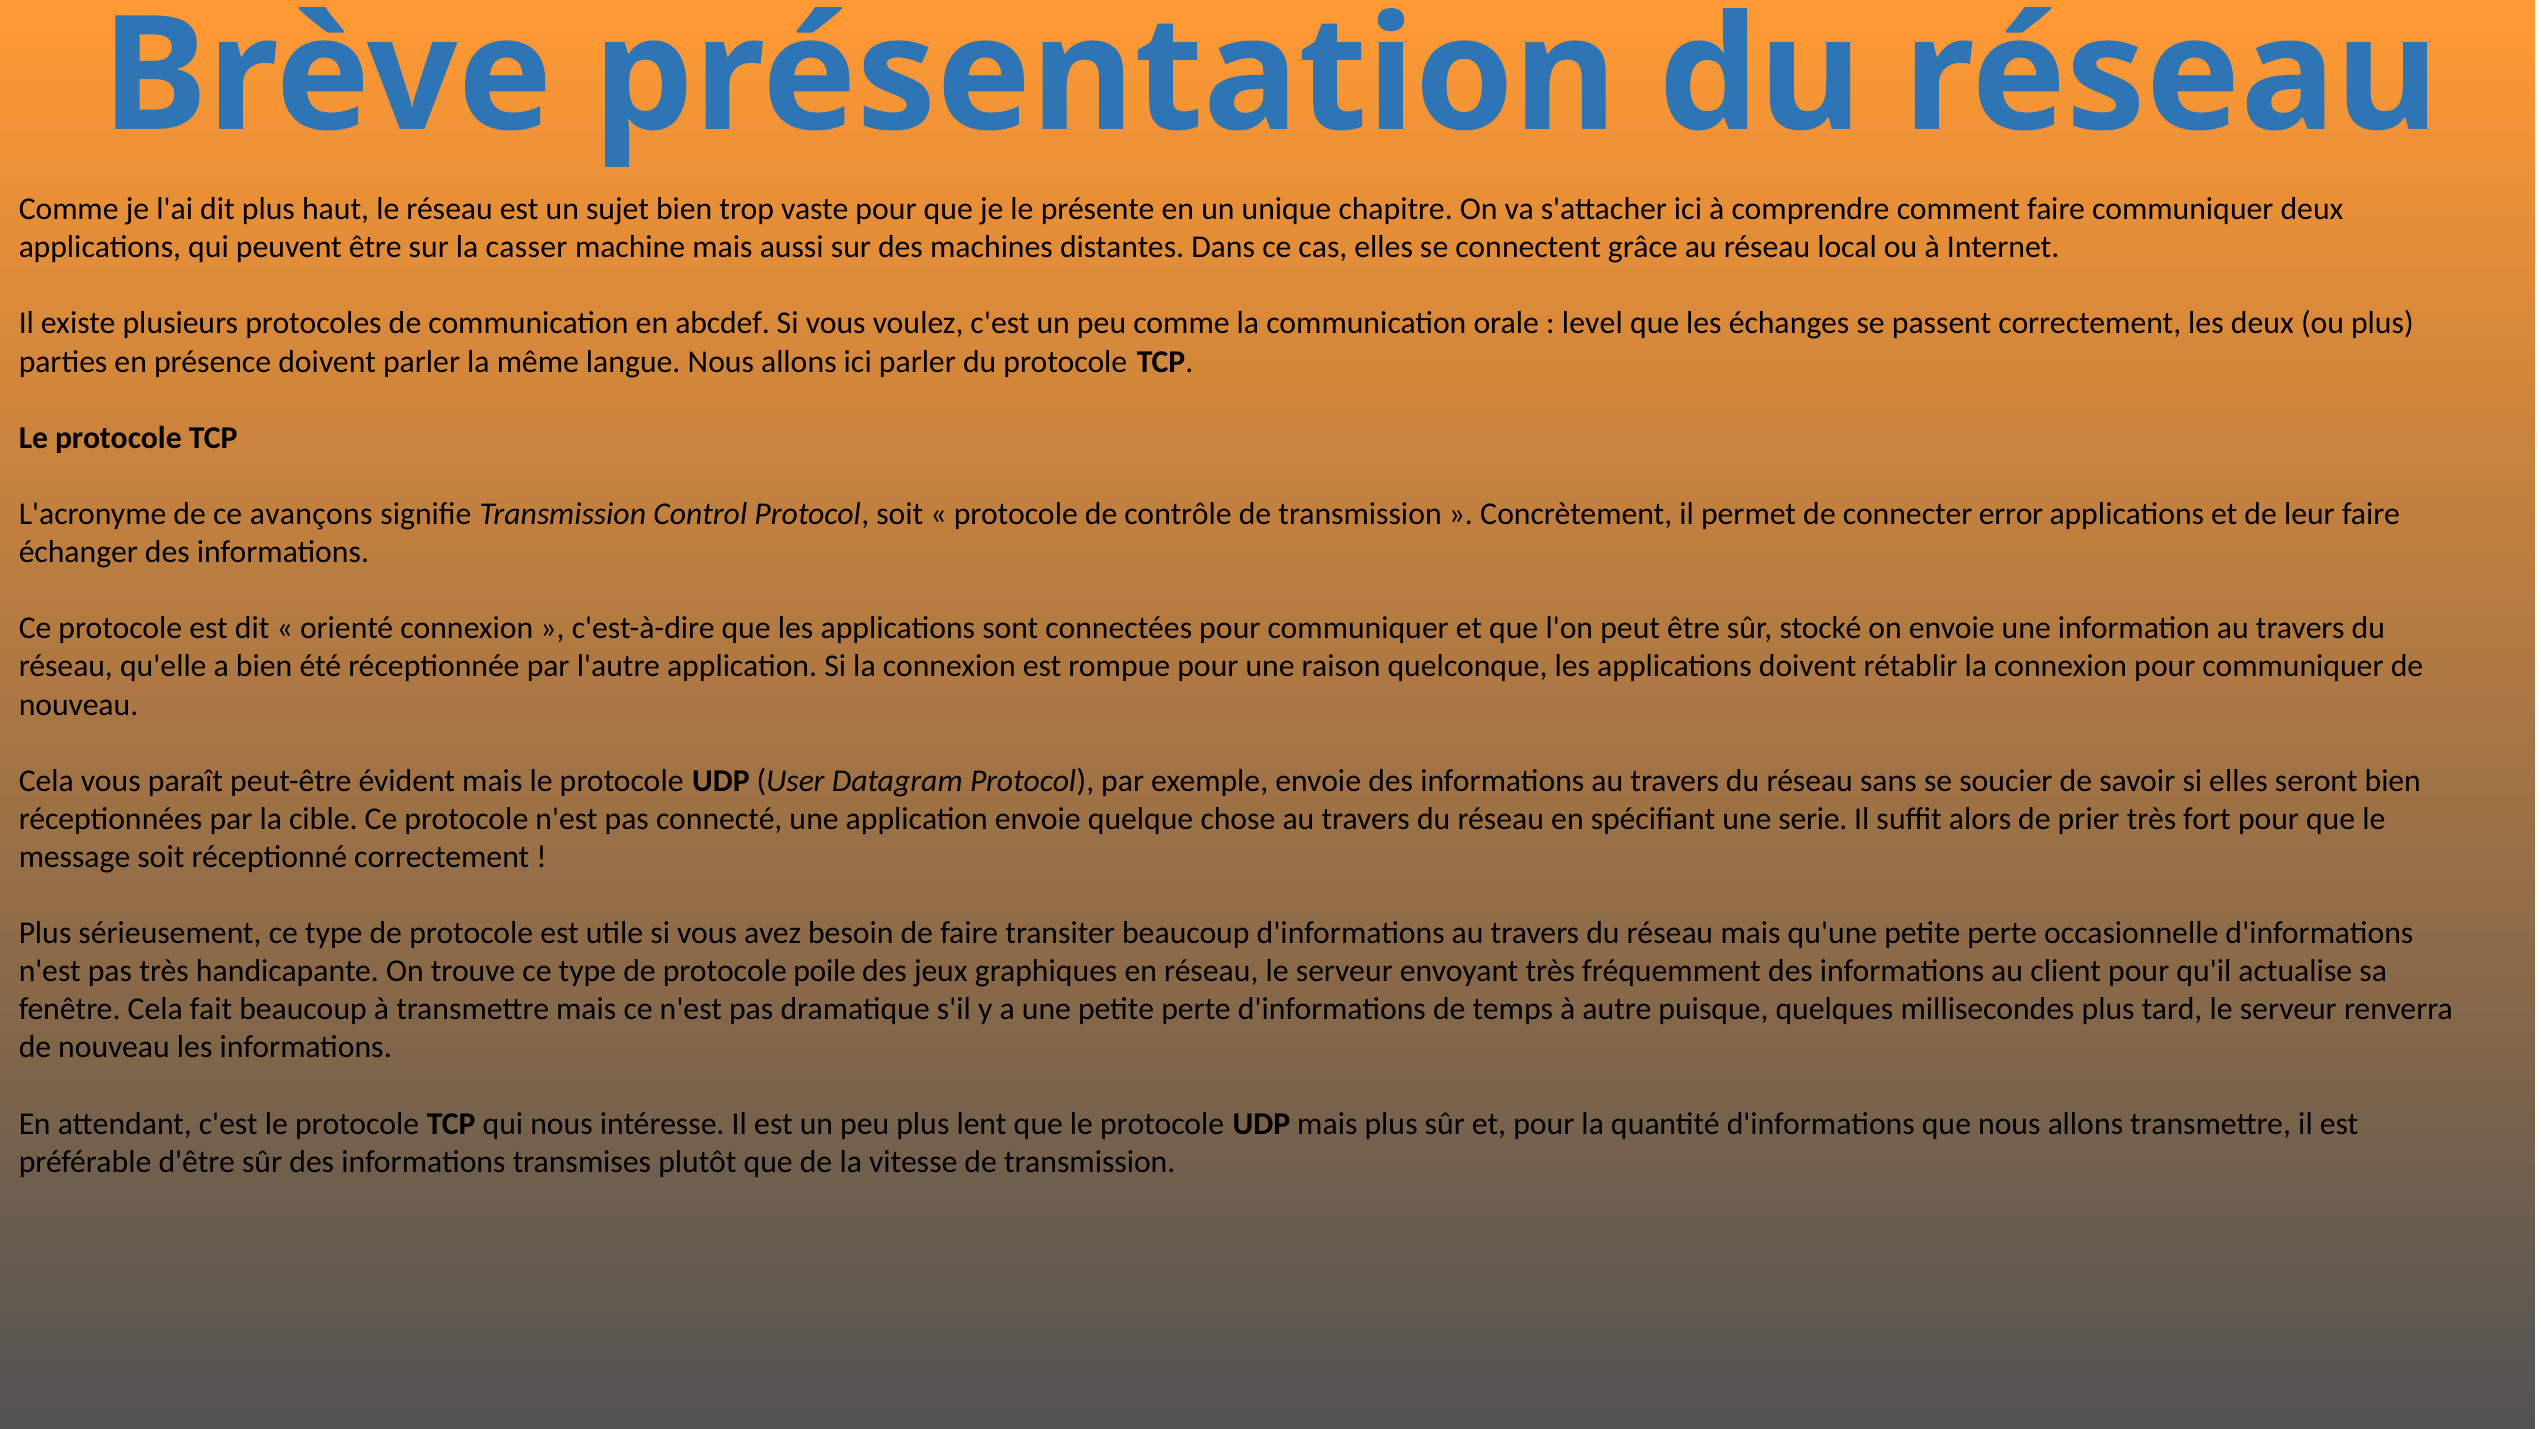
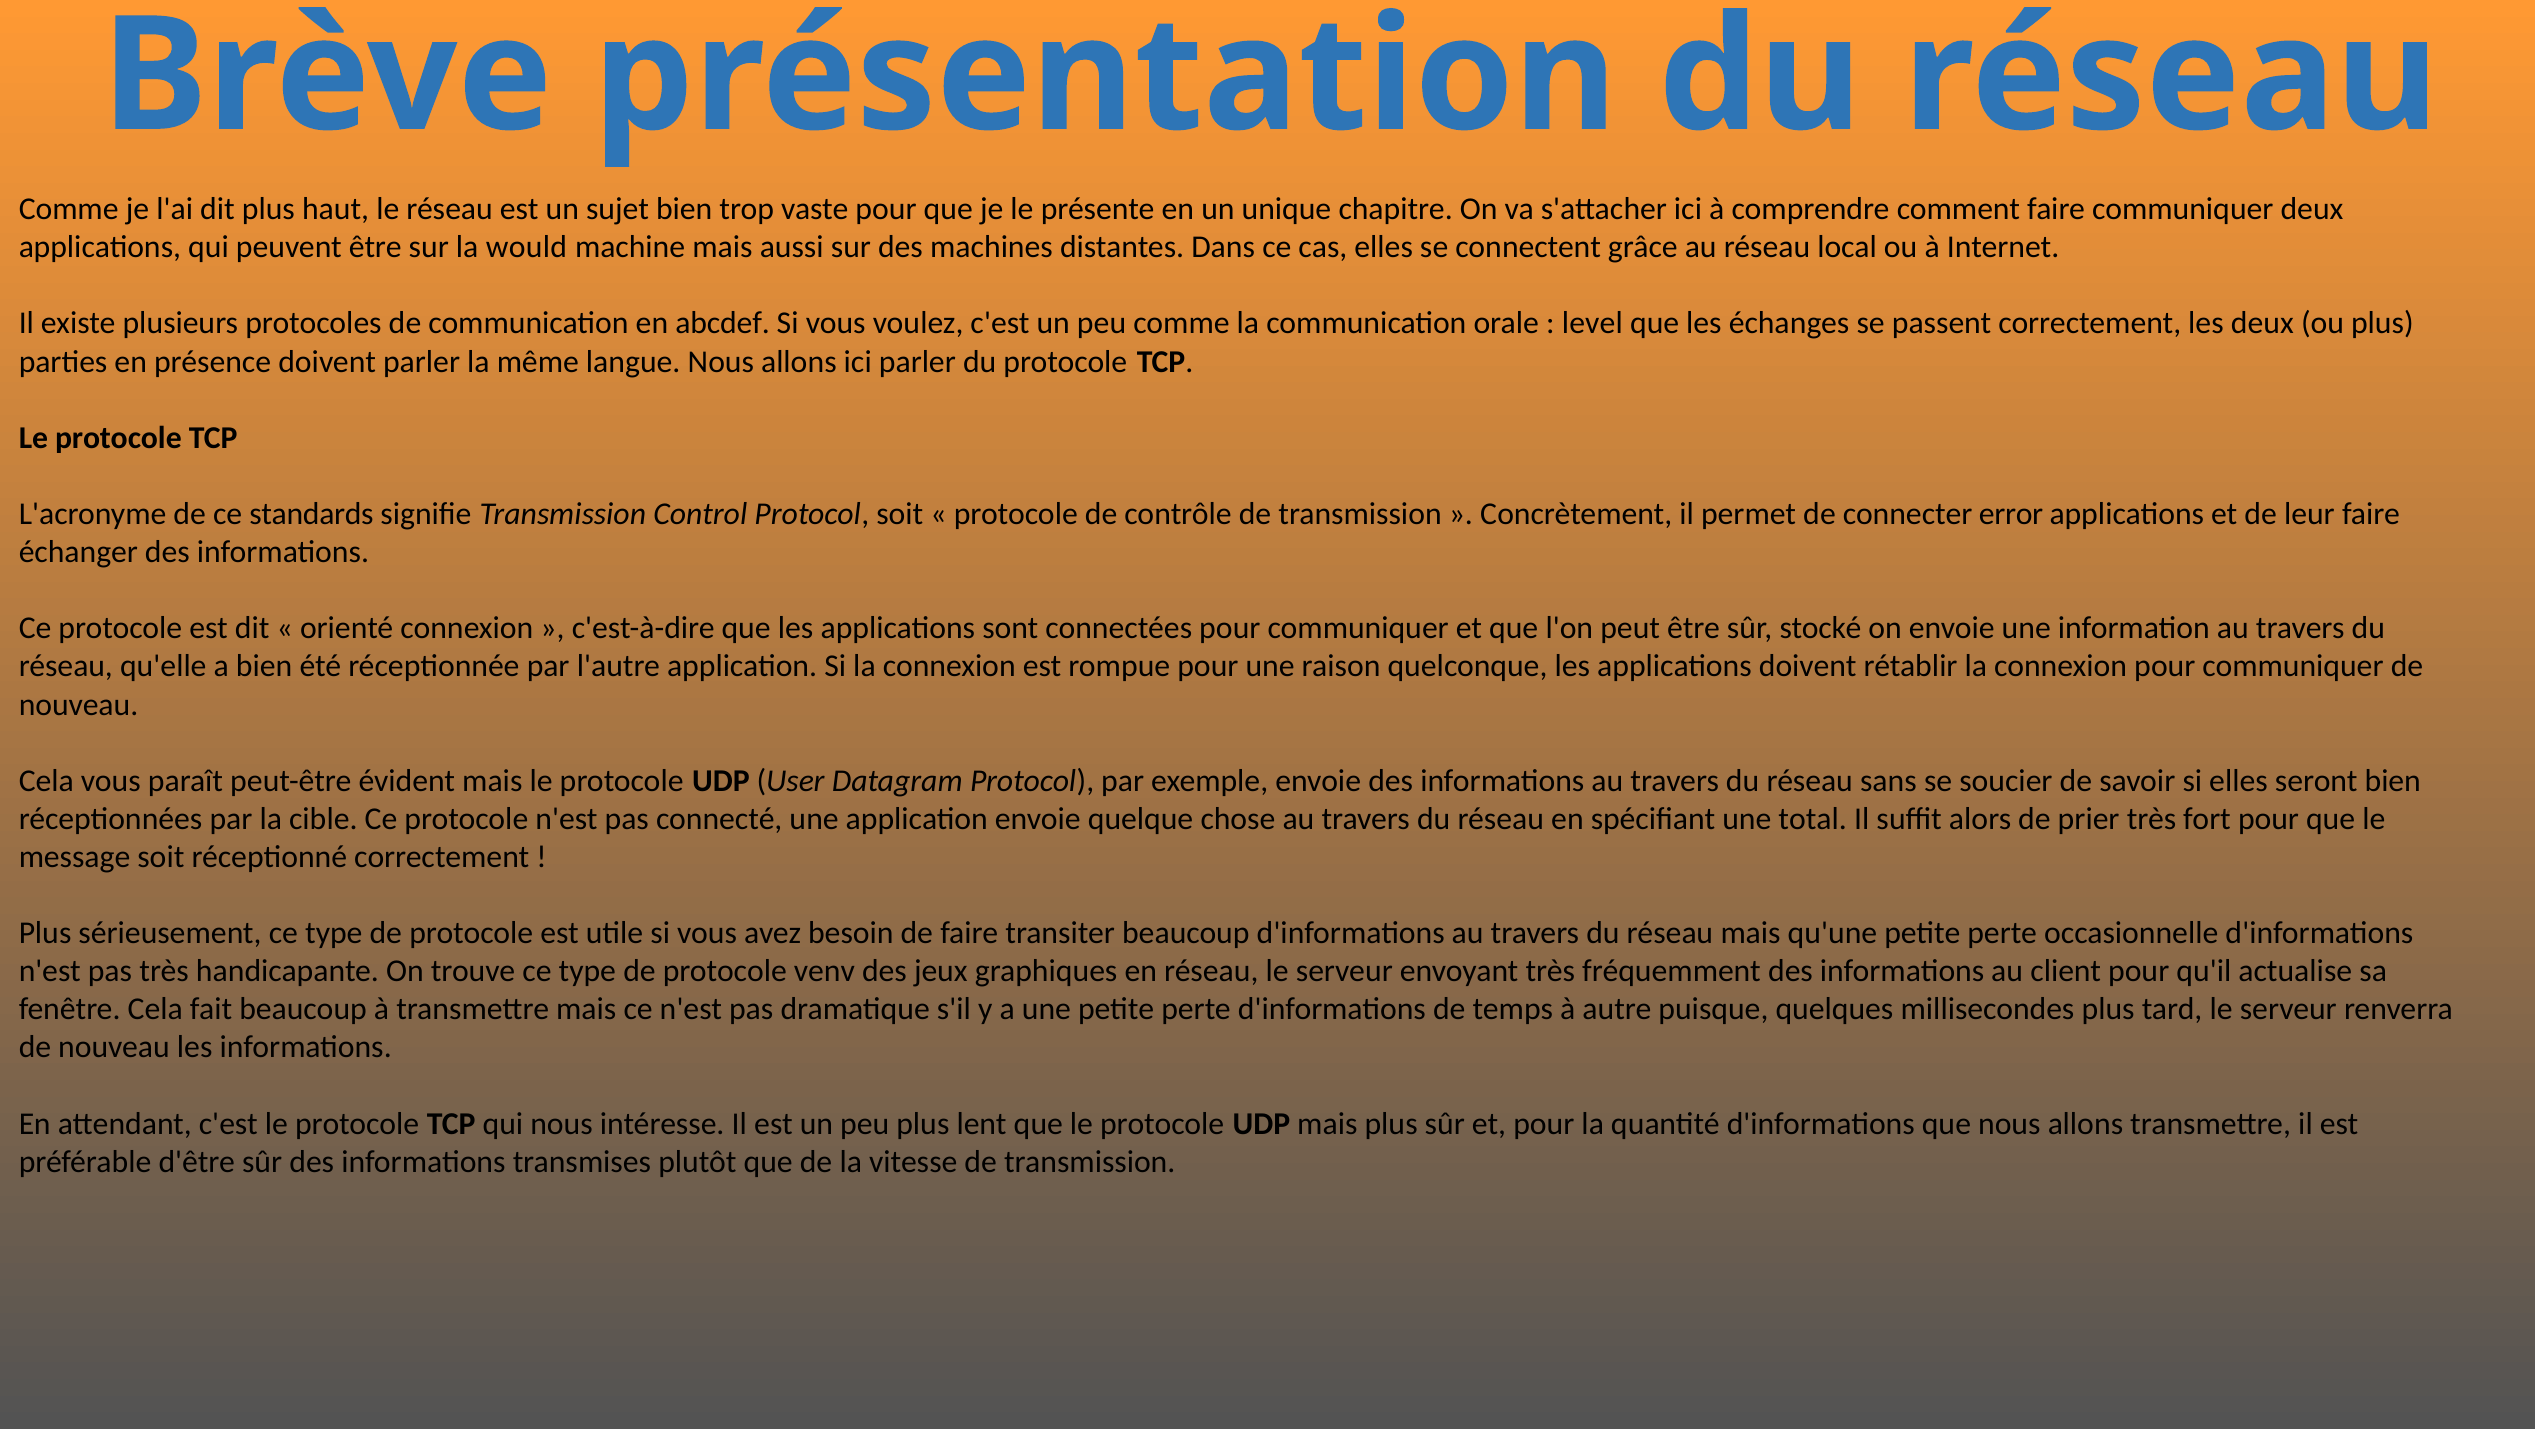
casser: casser -> would (527, 247)
avançons: avançons -> standards (311, 514)
serie: serie -> total (1813, 819)
poile: poile -> venv (824, 972)
